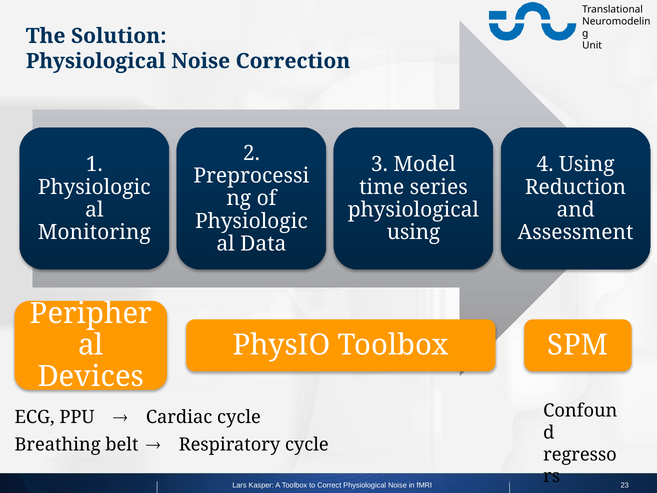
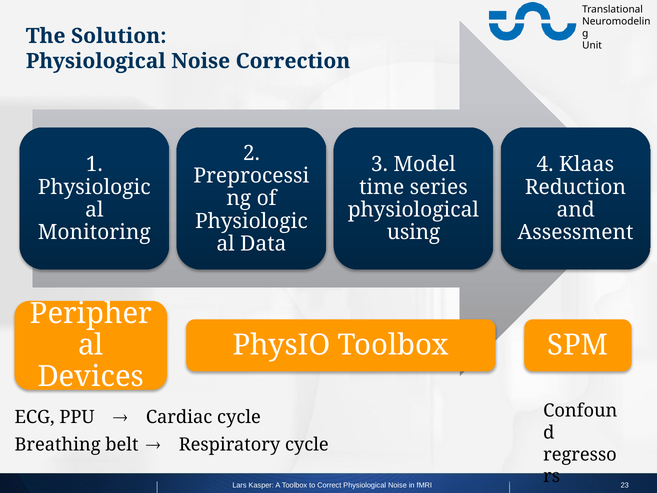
Using: Using -> Klaas (587, 164)
